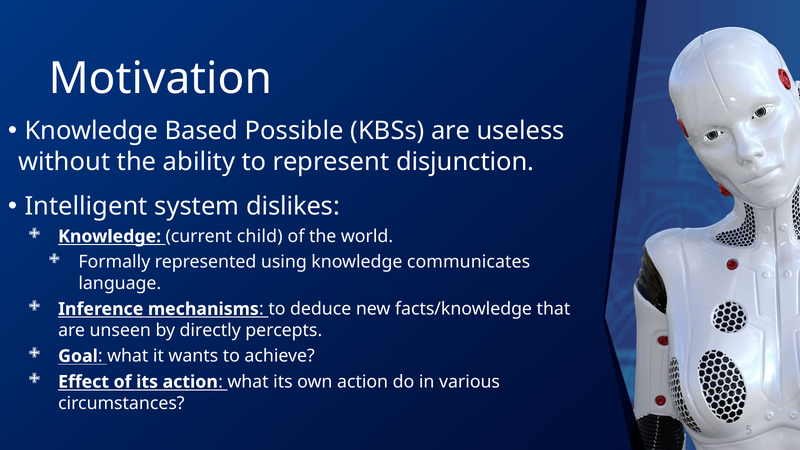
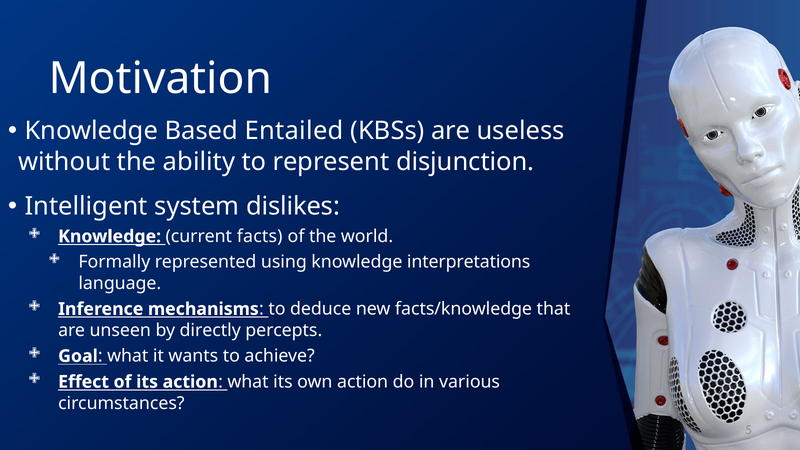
Possible: Possible -> Entailed (294, 131)
child: child -> facts (260, 236)
communicates: communicates -> interpretations (469, 262)
